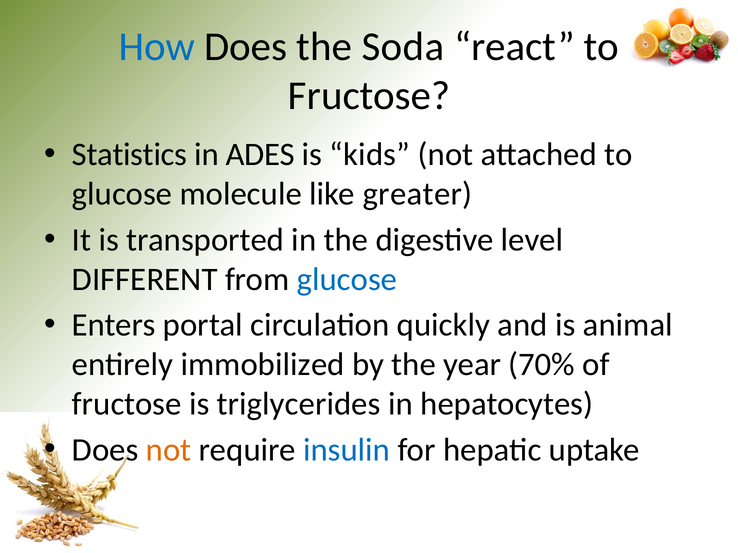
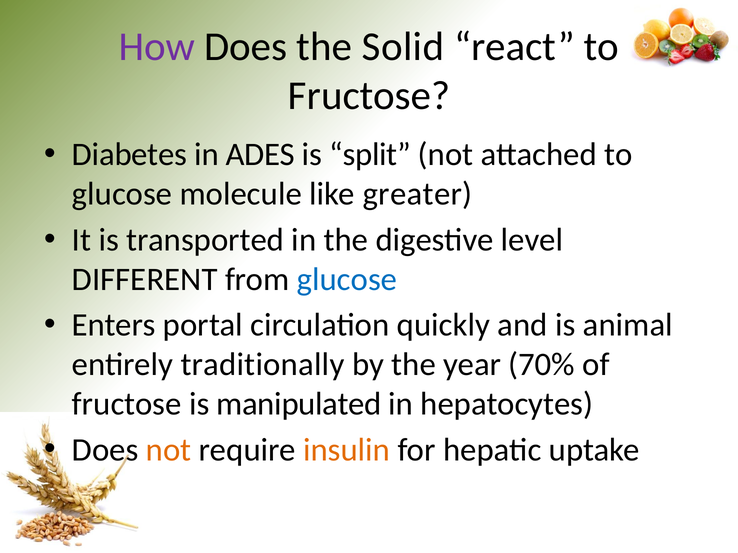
How colour: blue -> purple (157, 47)
Soda: Soda -> Solid (403, 47)
Statistics: Statistics -> Diabetes (129, 155)
kids: kids -> split (370, 155)
immobilized: immobilized -> traditionally (263, 365)
triglycerides: triglycerides -> manipulated (299, 404)
insulin colour: blue -> orange (347, 450)
